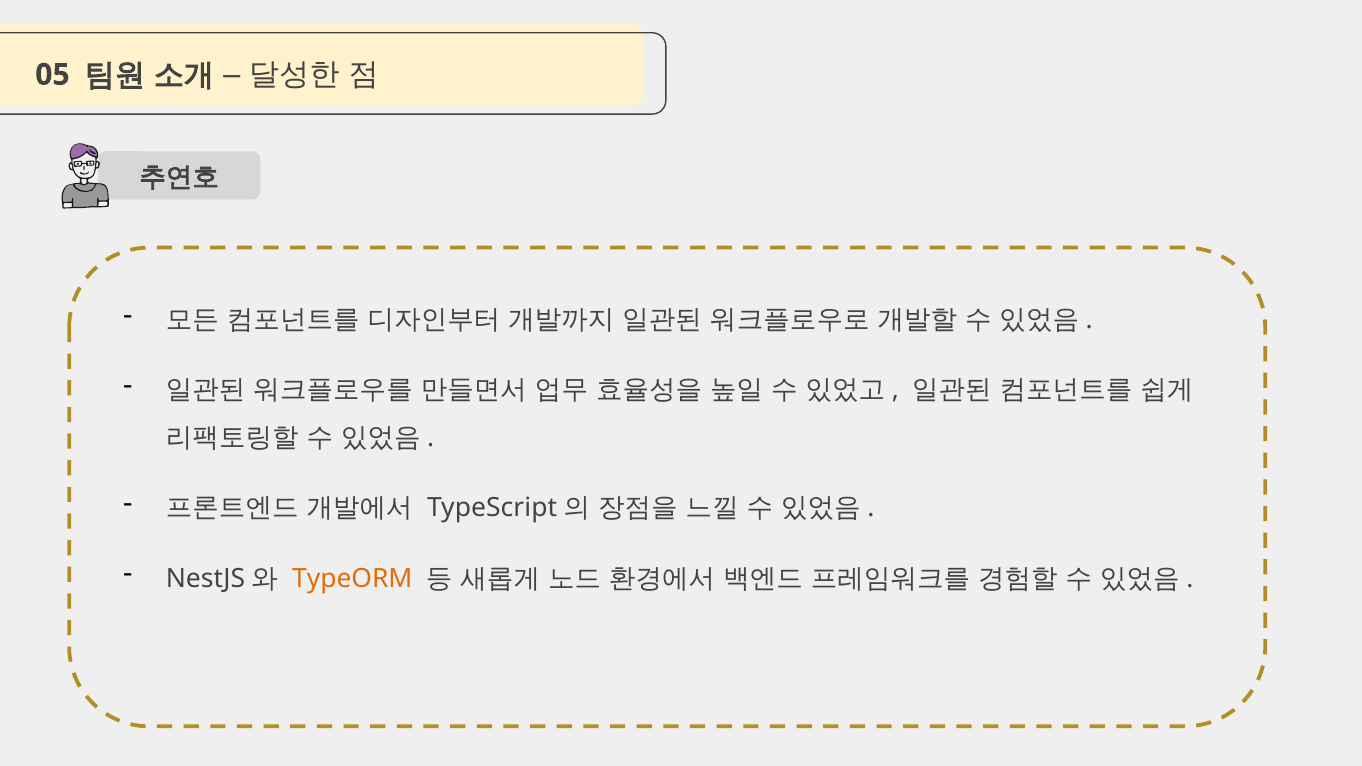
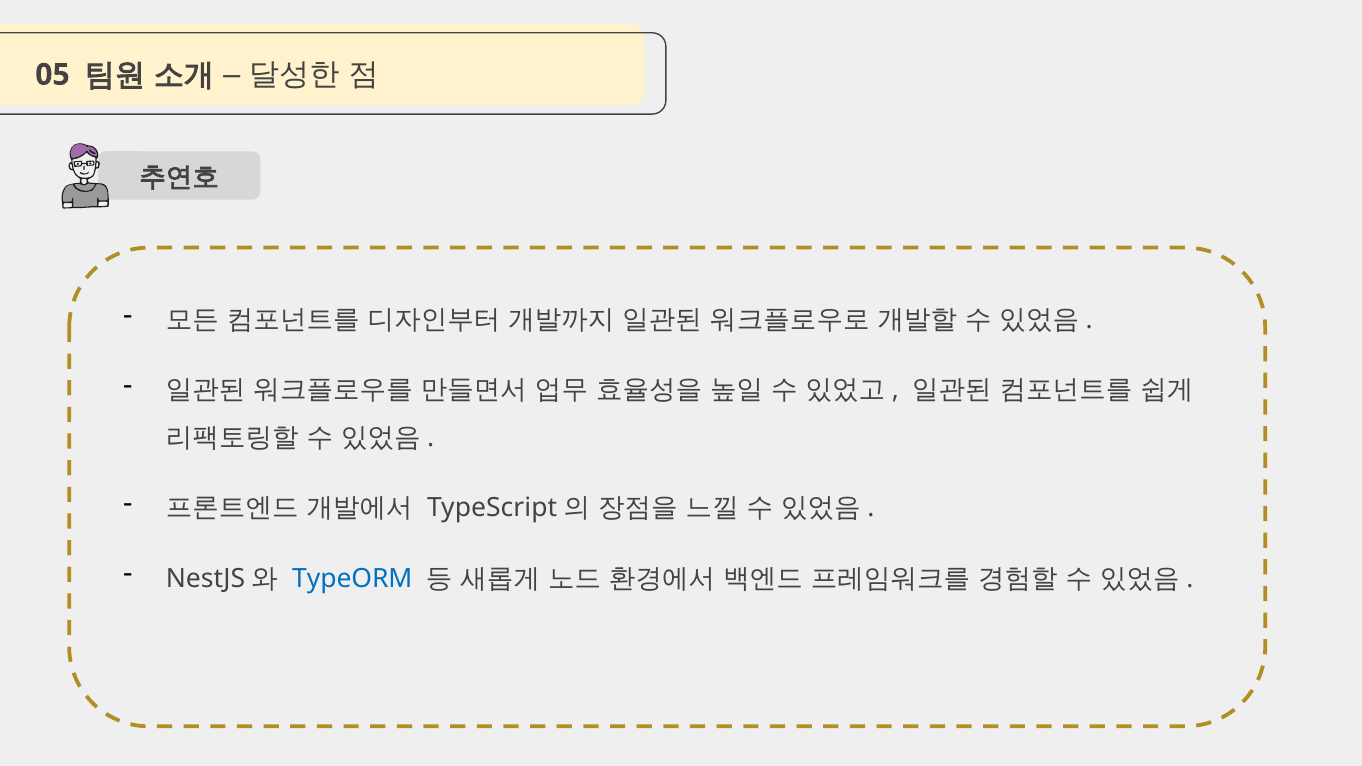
TypeORM colour: orange -> blue (352, 579)
